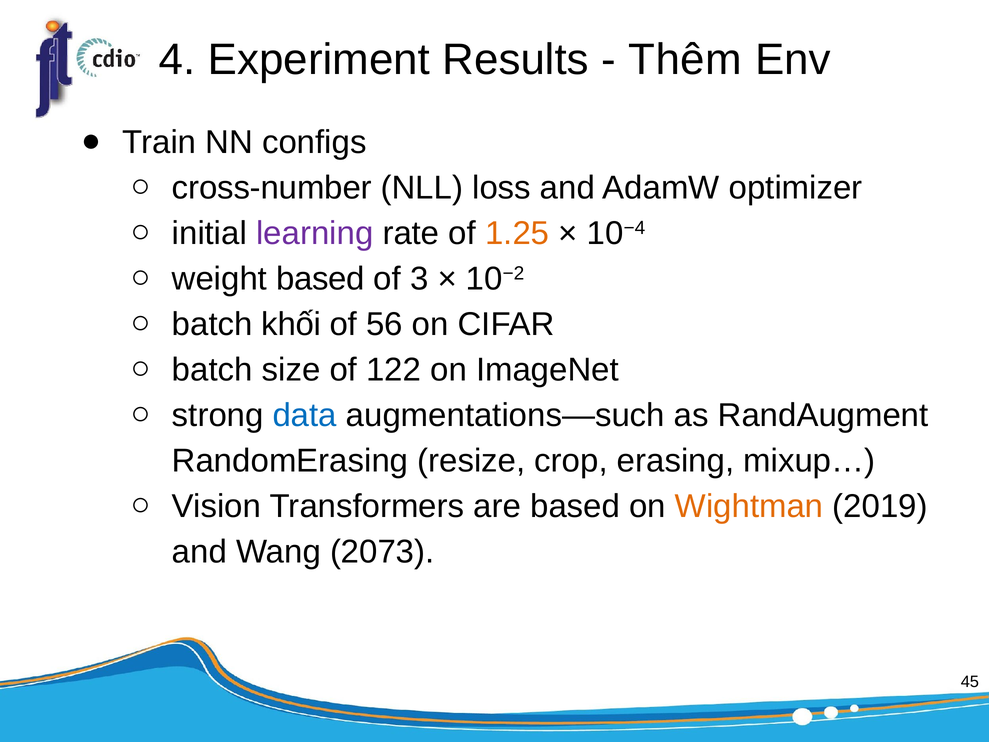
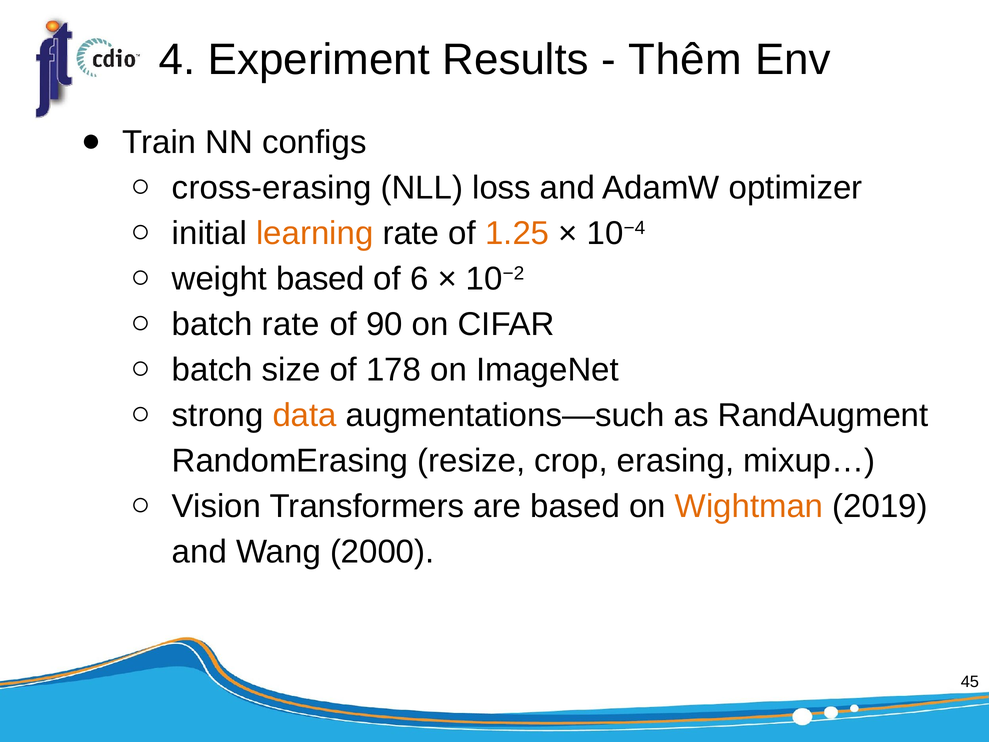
cross-number: cross-number -> cross-erasing (272, 188)
learning colour: purple -> orange (315, 233)
3: 3 -> 6 (419, 279)
batch khối: khối -> rate (291, 324)
56: 56 -> 90 (384, 324)
122: 122 -> 178 (394, 370)
data colour: blue -> orange (305, 415)
2073: 2073 -> 2000 (382, 551)
